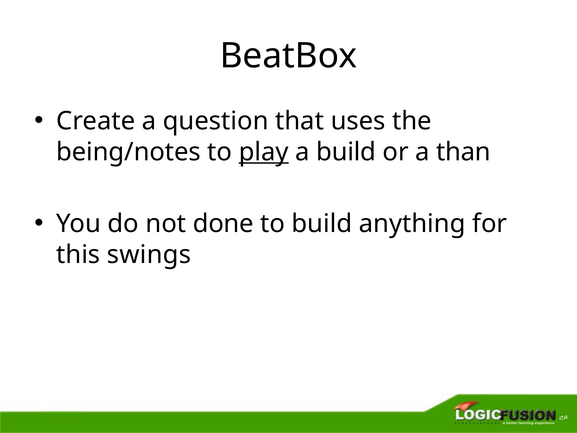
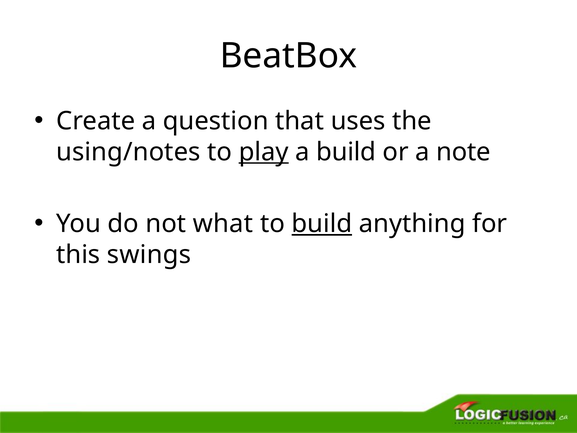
being/notes: being/notes -> using/notes (128, 152)
than: than -> note (463, 152)
done: done -> what (223, 224)
build underline: none -> present (322, 224)
